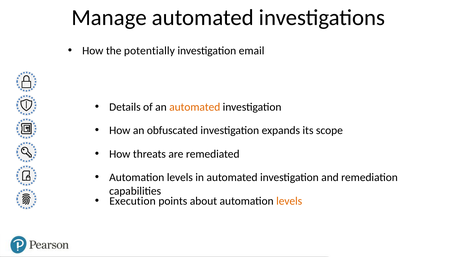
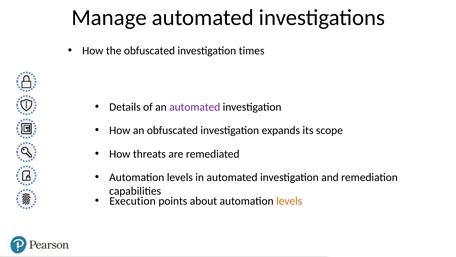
the potentially: potentially -> obfuscated (150, 51)
email: email -> times (252, 51)
automated colour: orange -> purple (195, 107)
